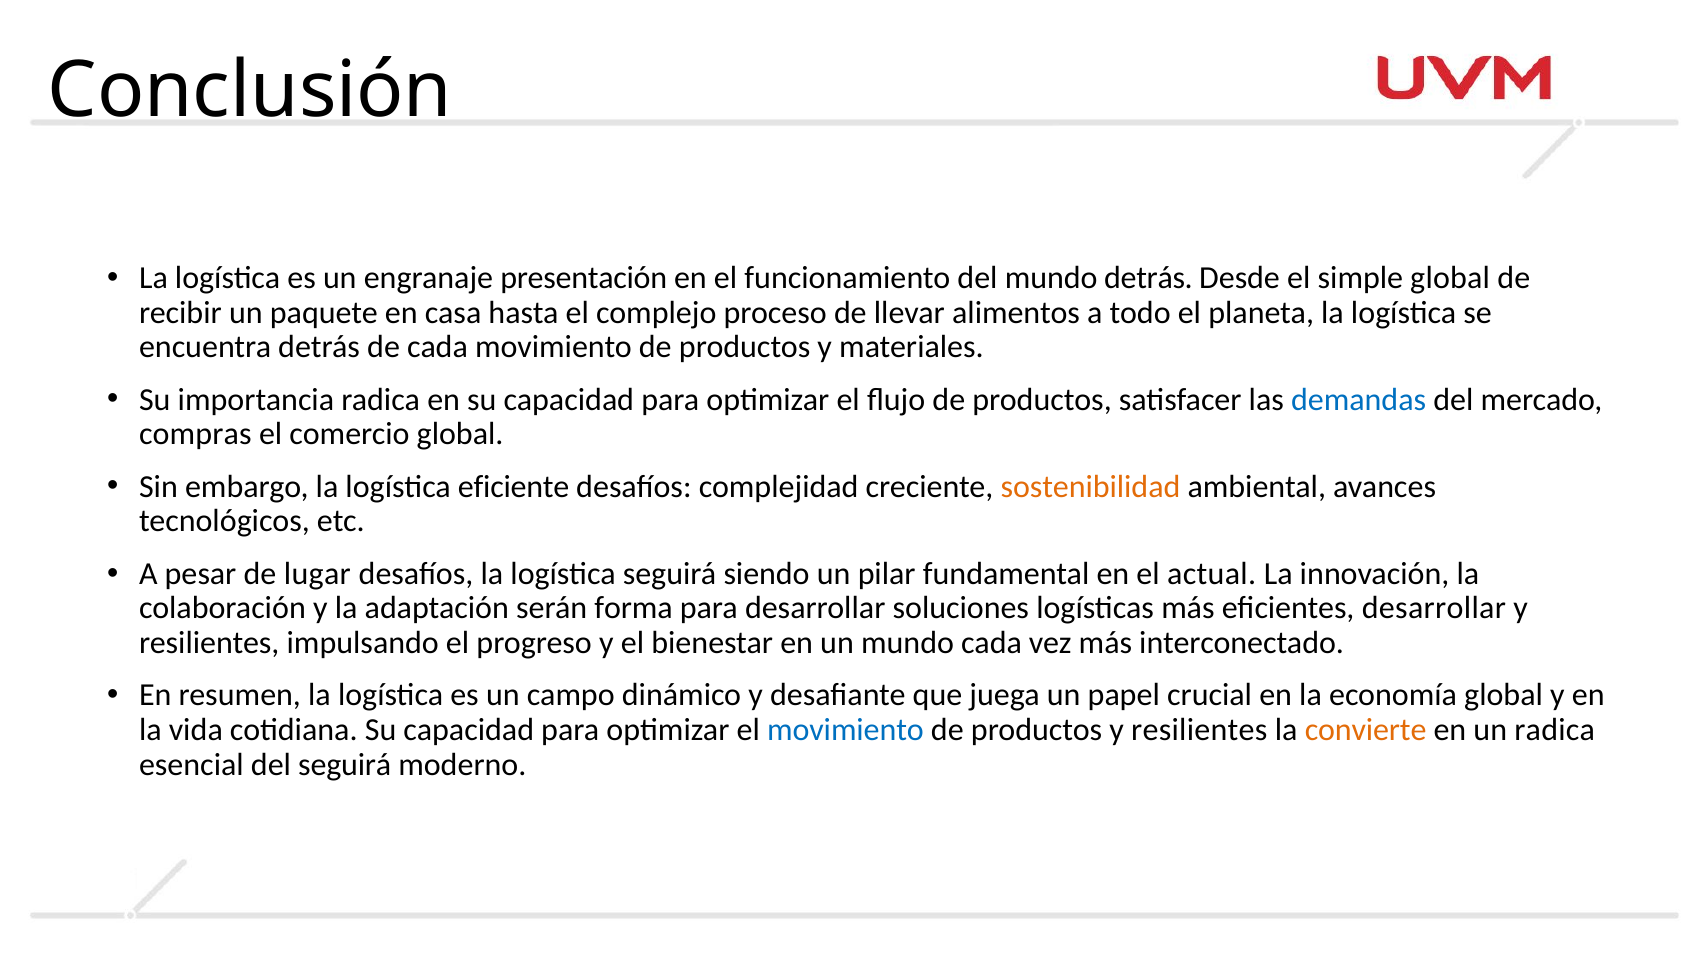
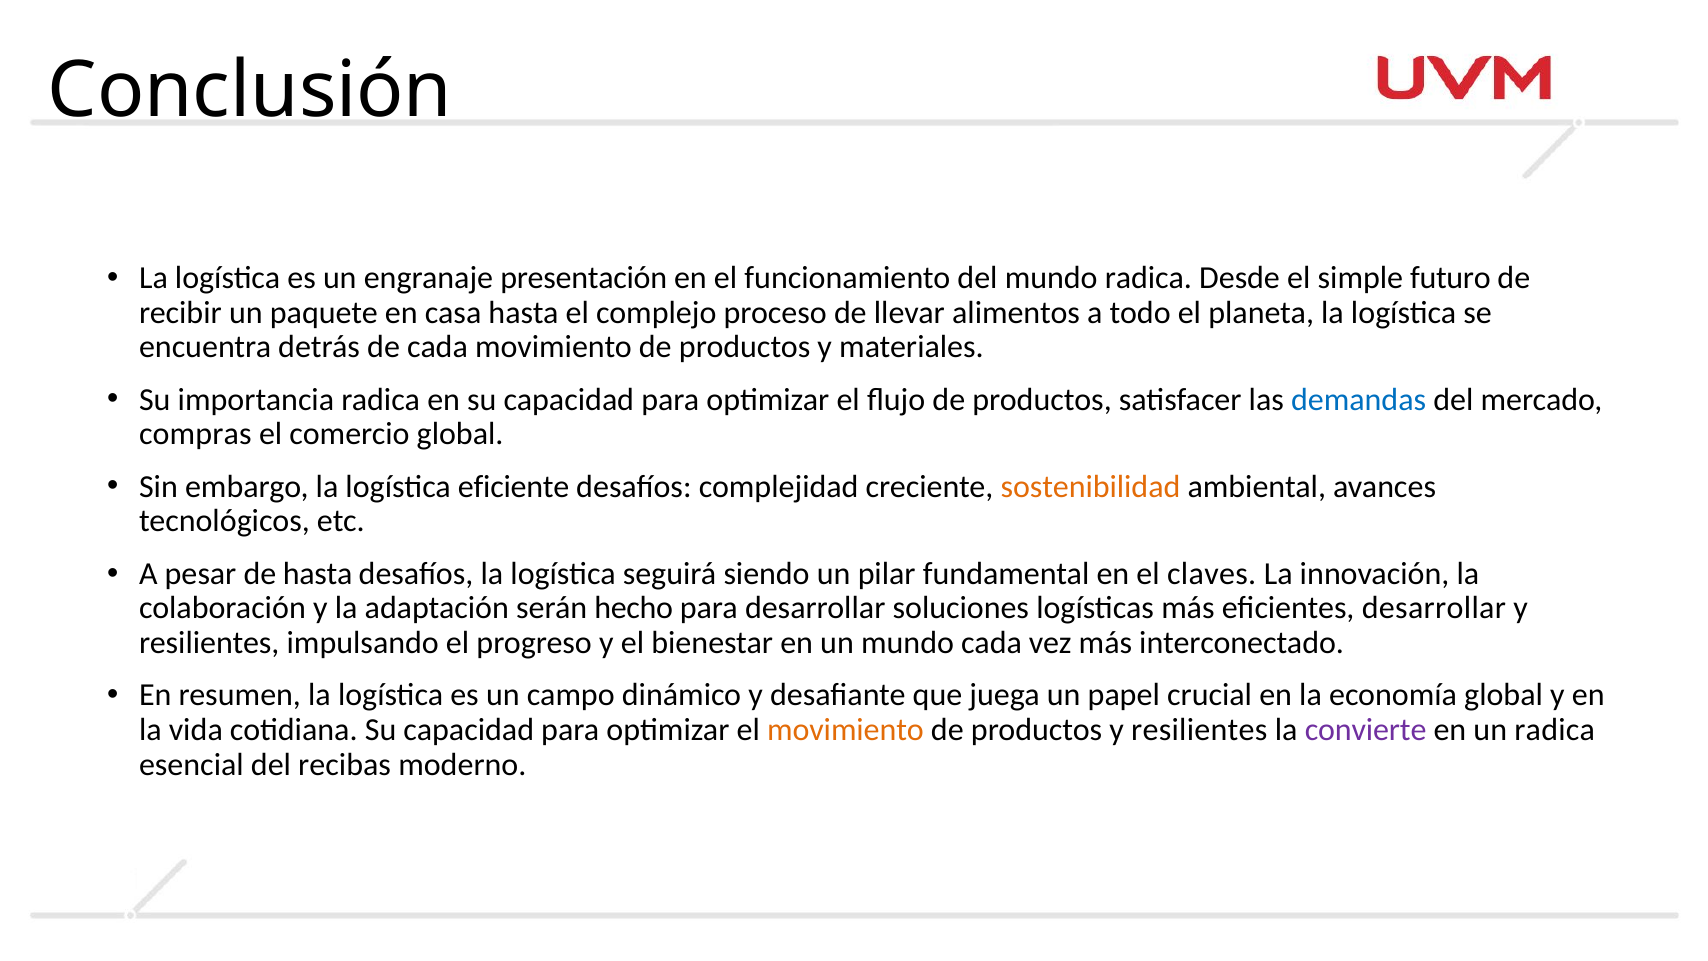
mundo detrás: detrás -> radica (1148, 278)
simple global: global -> futuro (1450, 278)
de lugar: lugar -> hasta (318, 573)
actual: actual -> claves (1212, 573)
forma: forma -> hecho (634, 608)
movimiento colour: blue -> orange (845, 730)
convierte colour: orange -> purple (1366, 730)
del seguirá: seguirá -> recibas (345, 764)
